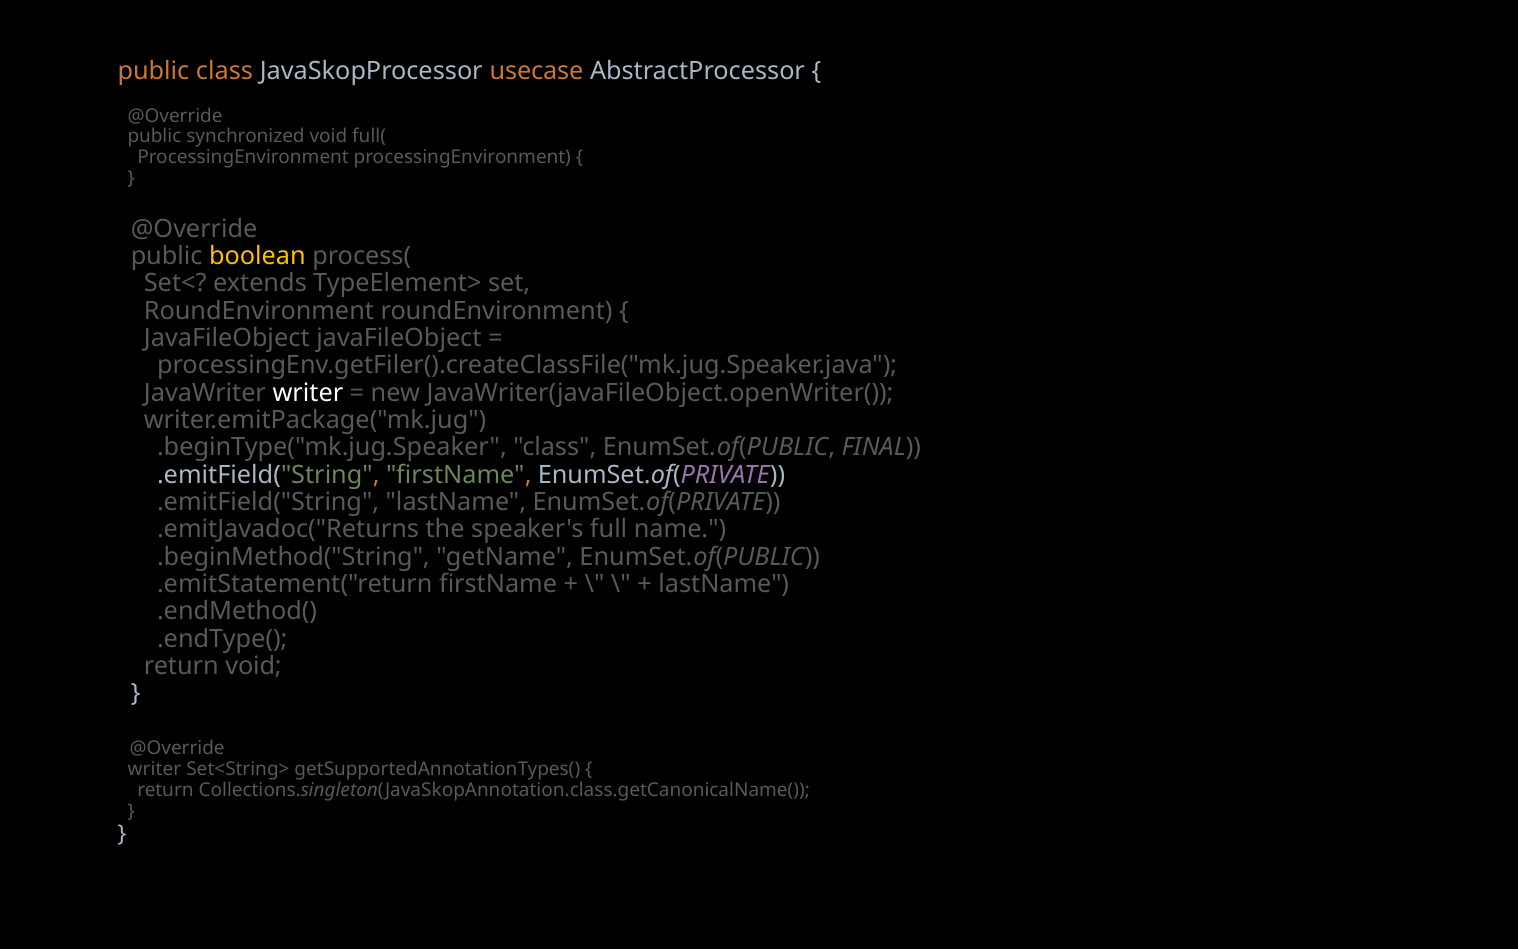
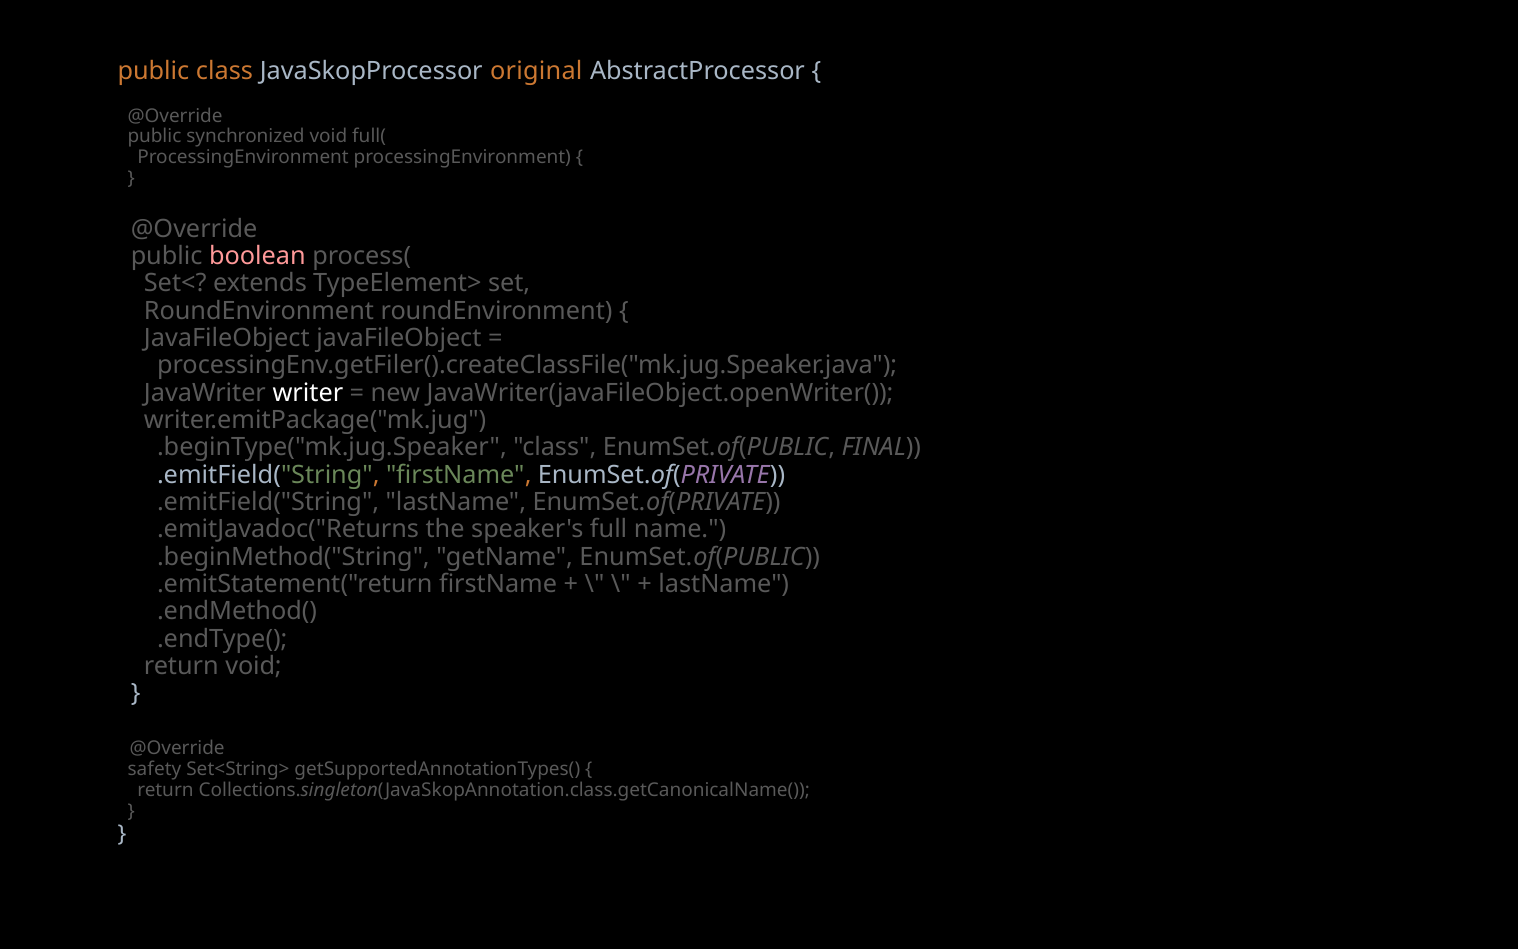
usecase: usecase -> original (536, 72)
boolean colour: yellow -> pink (257, 256)
writer: writer -> safety (154, 770)
